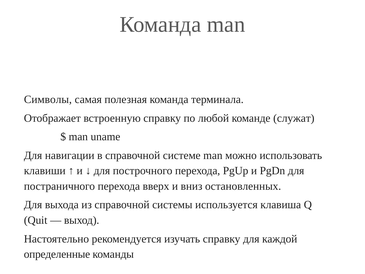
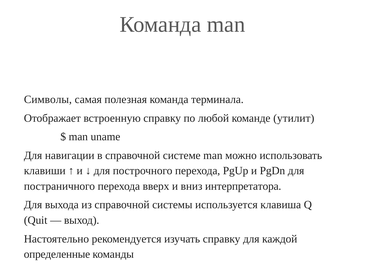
служат: служат -> утилит (294, 118)
остановленных: остановленных -> интерпретатора (243, 186)
